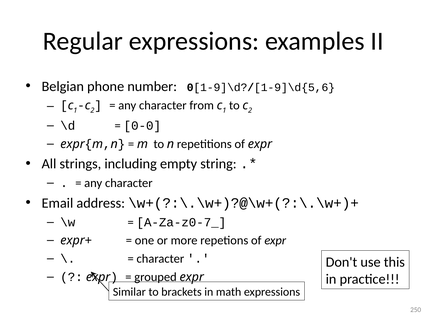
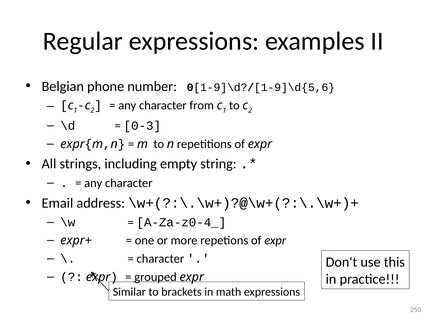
0-0: 0-0 -> 0-3 (142, 126)
A-Za-z0-7_: A-Za-z0-7_ -> A-Za-z0-4_ (181, 222)
